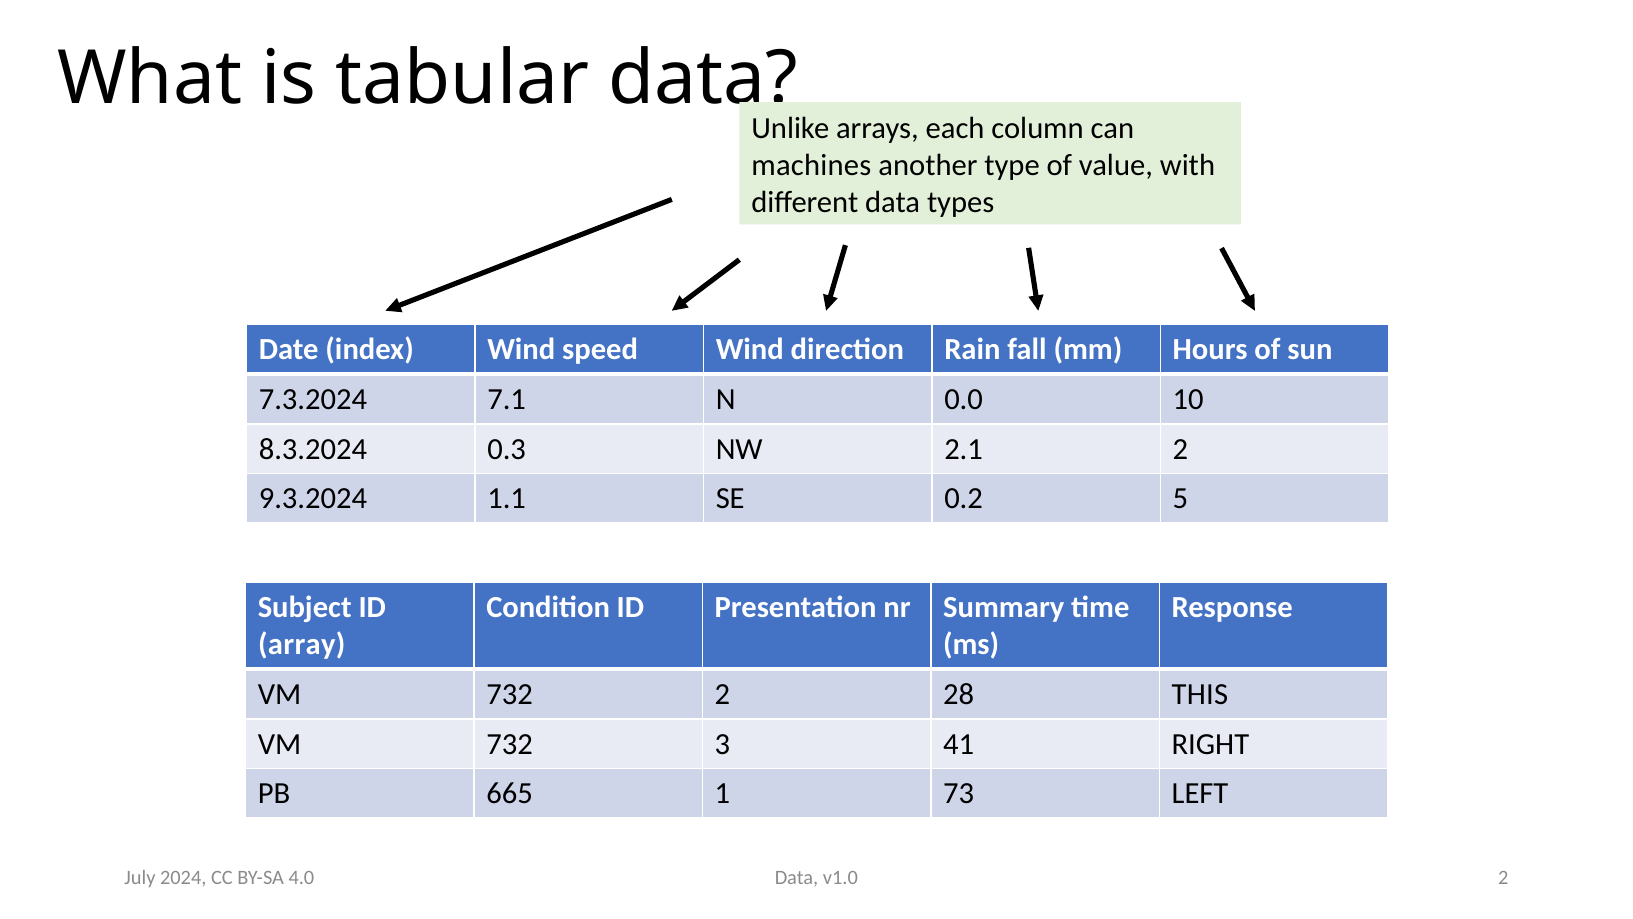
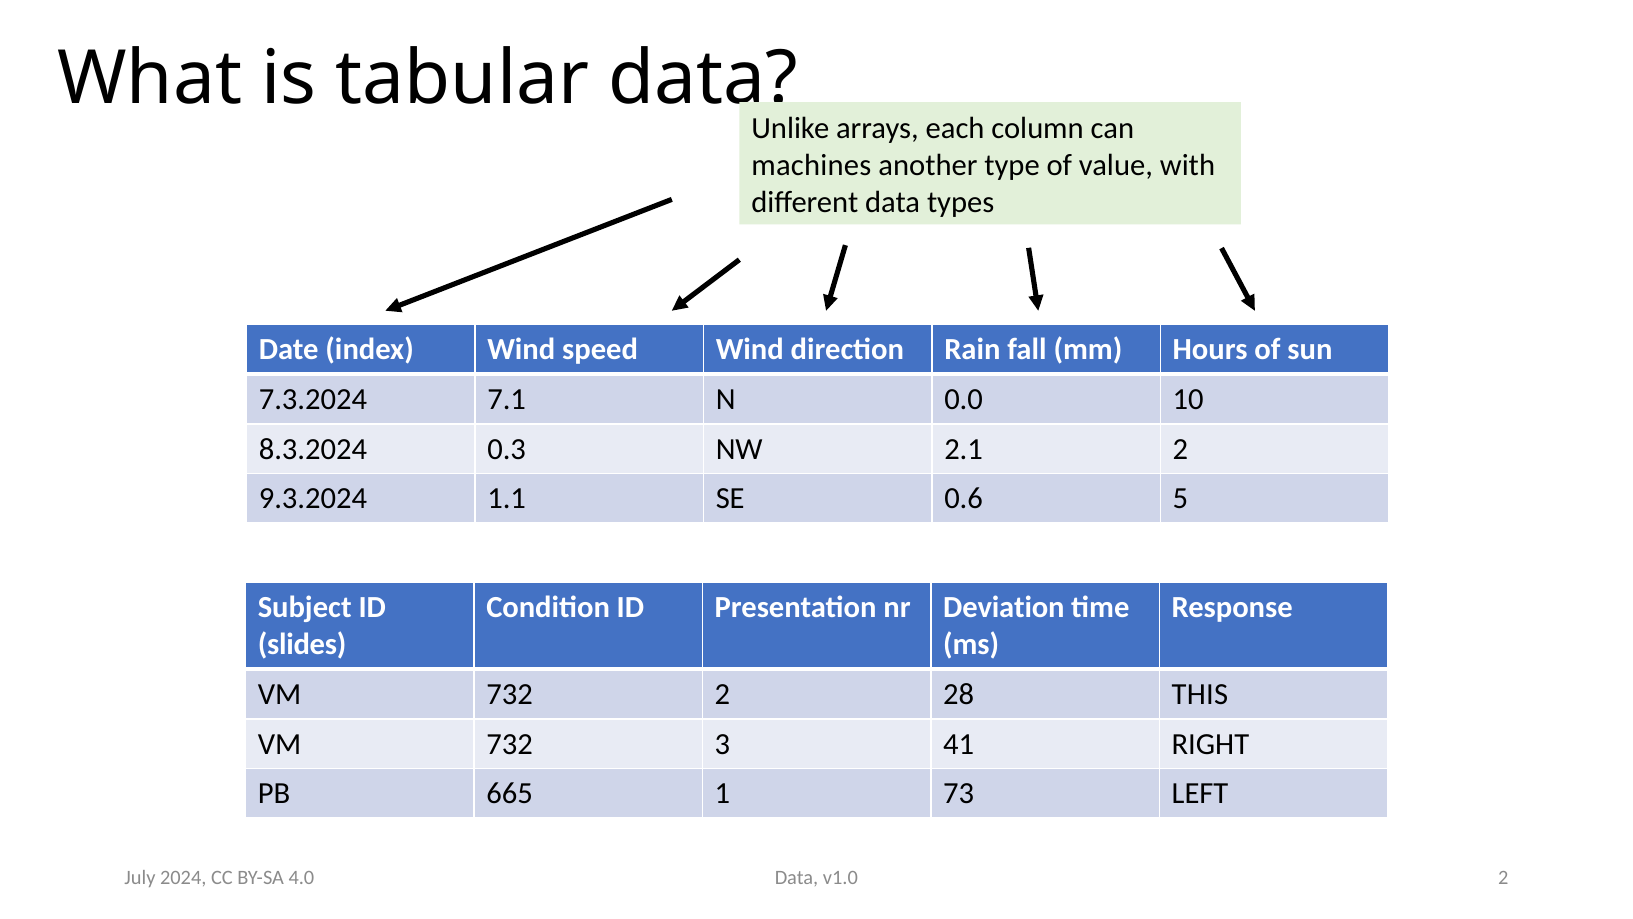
0.2: 0.2 -> 0.6 (964, 498)
Summary: Summary -> Deviation (1004, 607)
array: array -> slides (302, 644)
